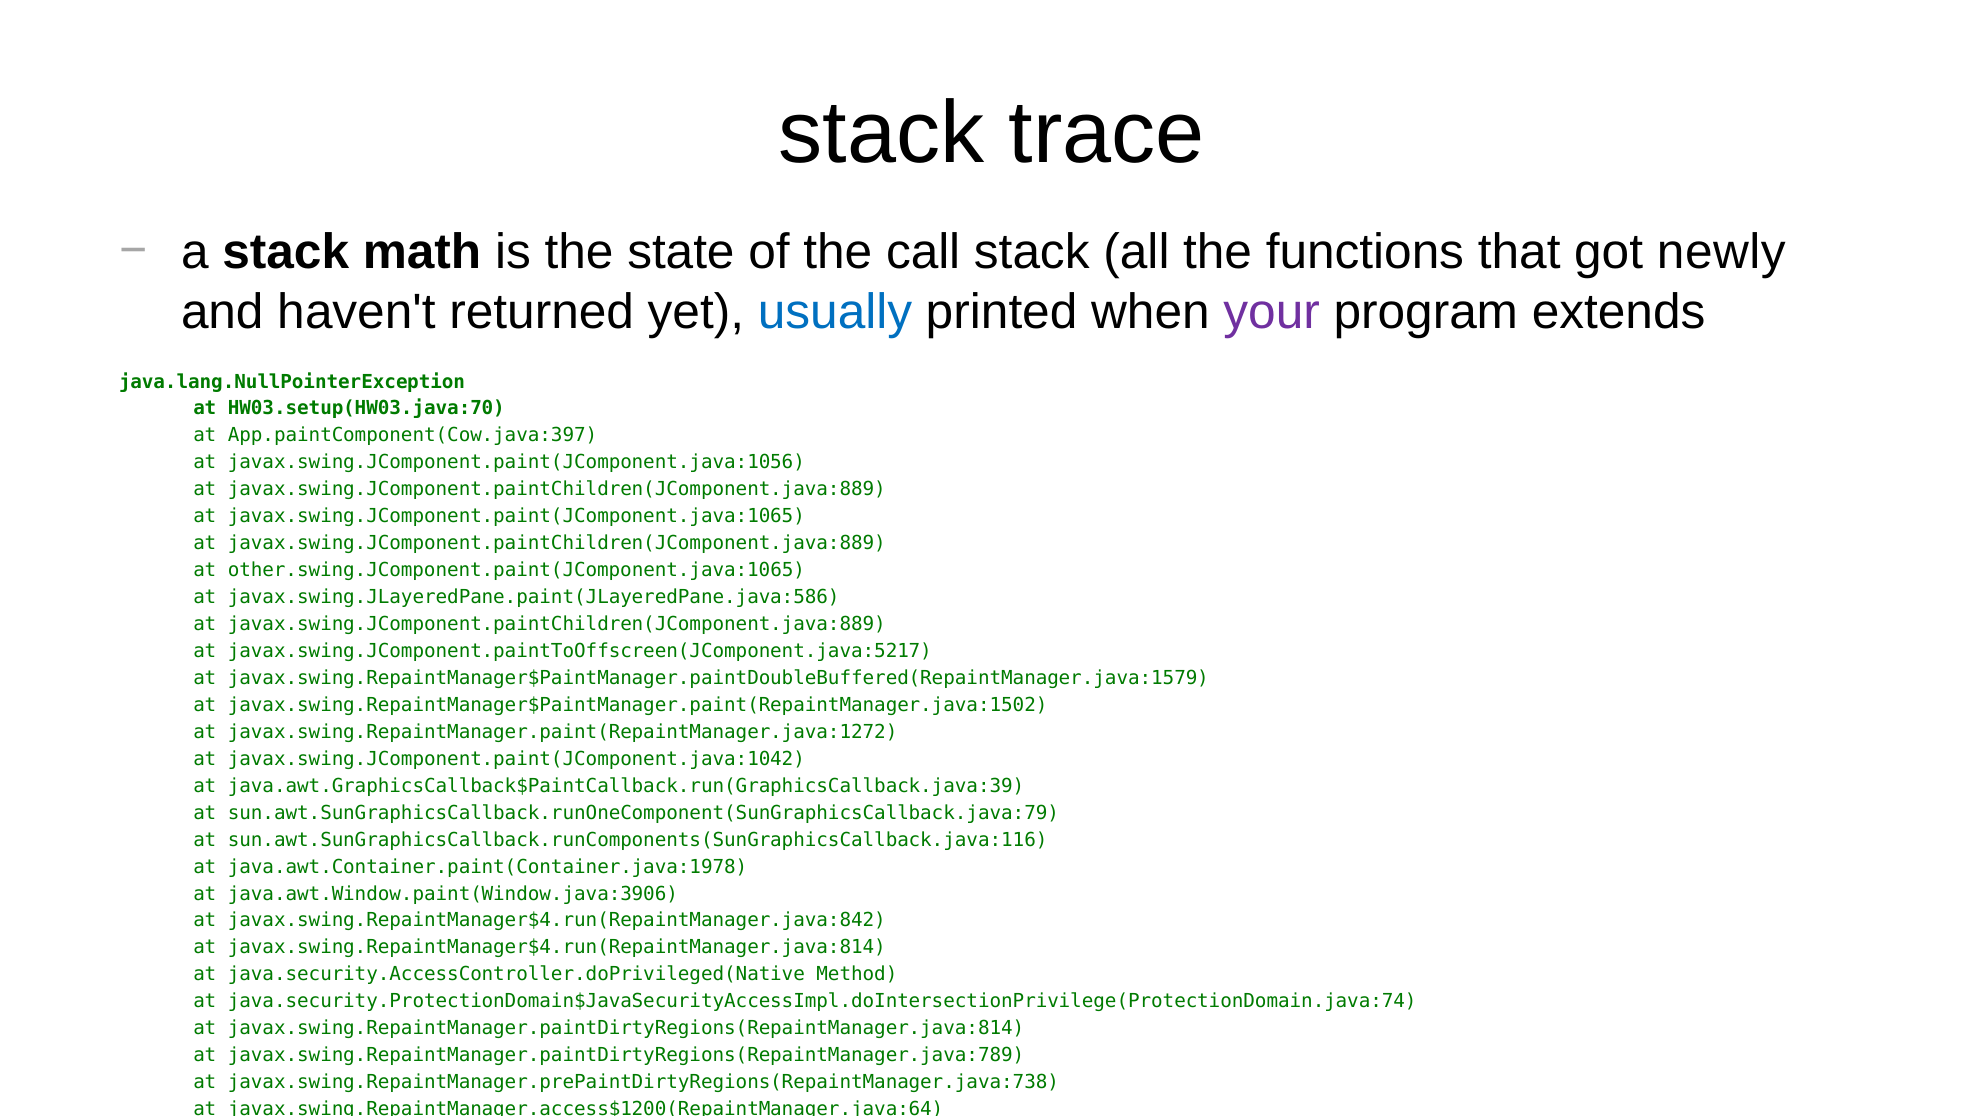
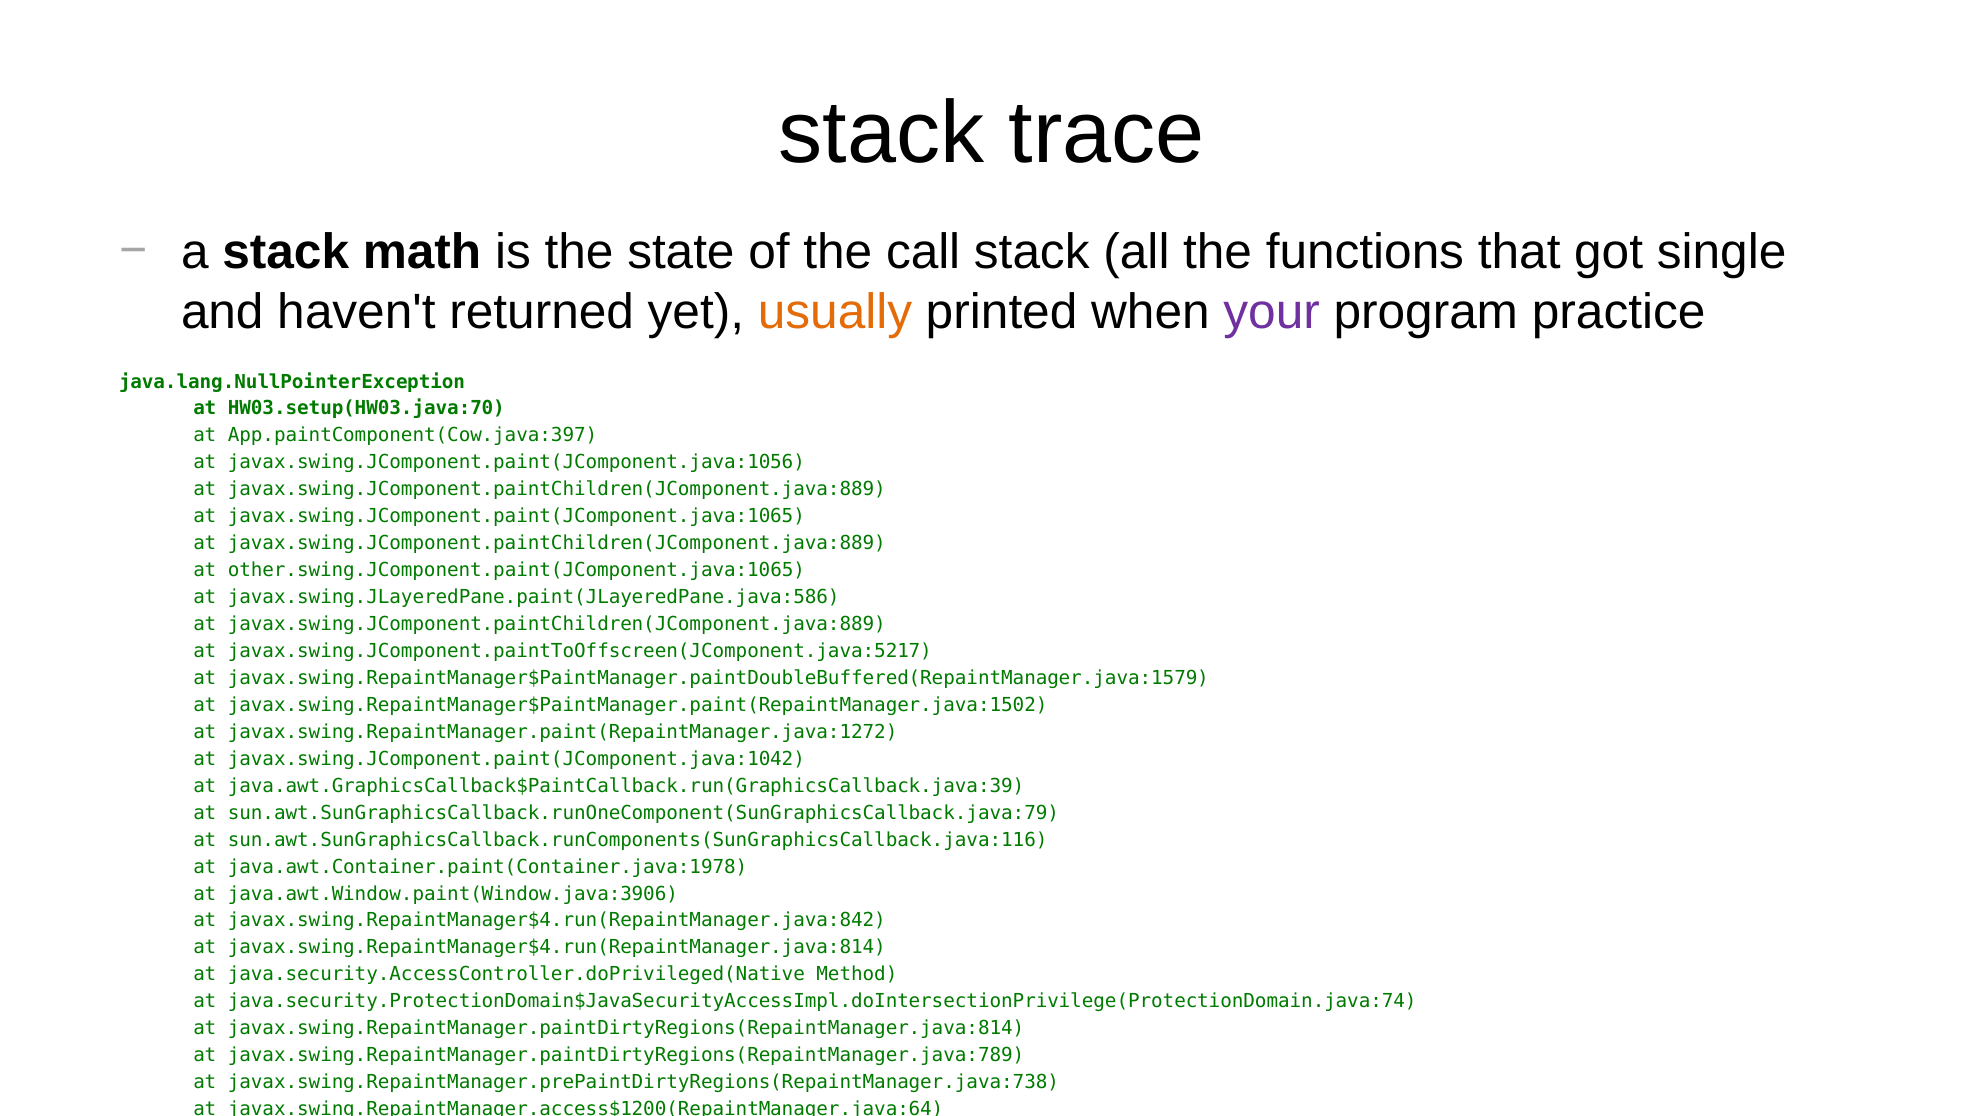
newly: newly -> single (1722, 252)
usually colour: blue -> orange (835, 312)
extends: extends -> practice (1619, 312)
